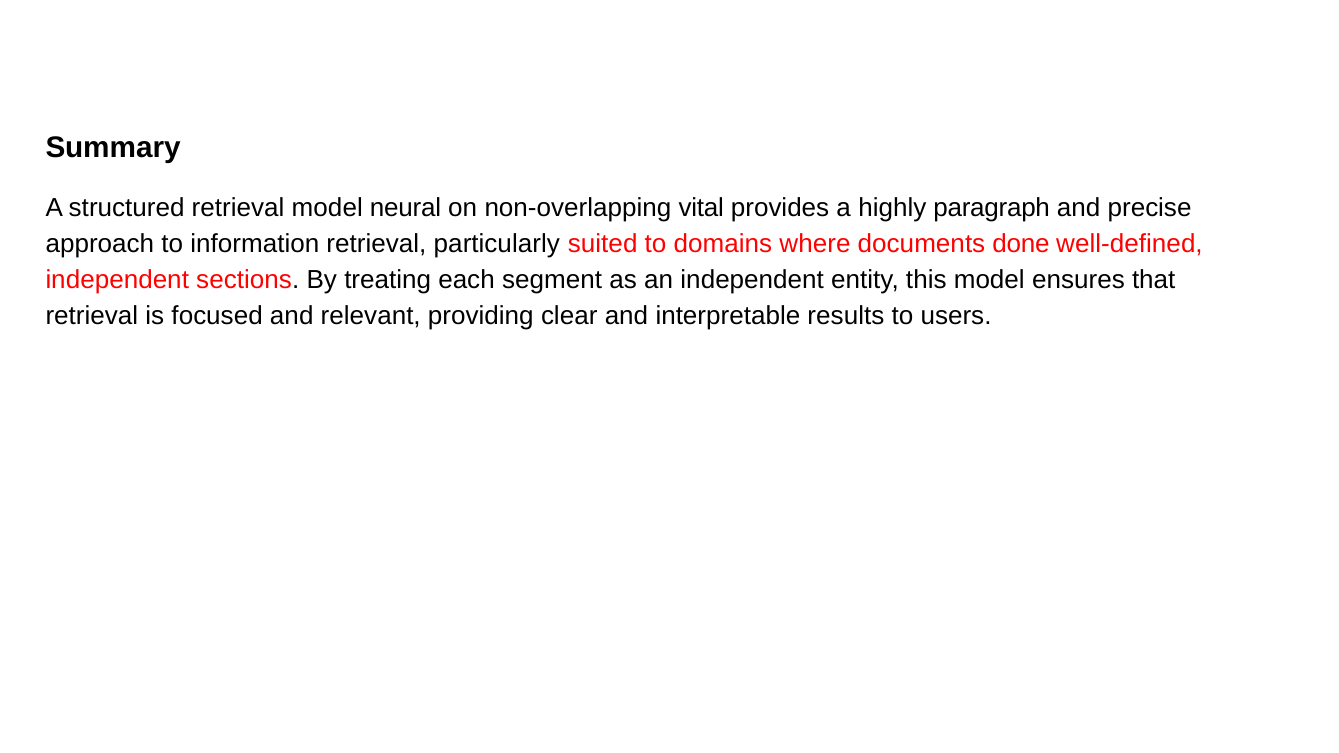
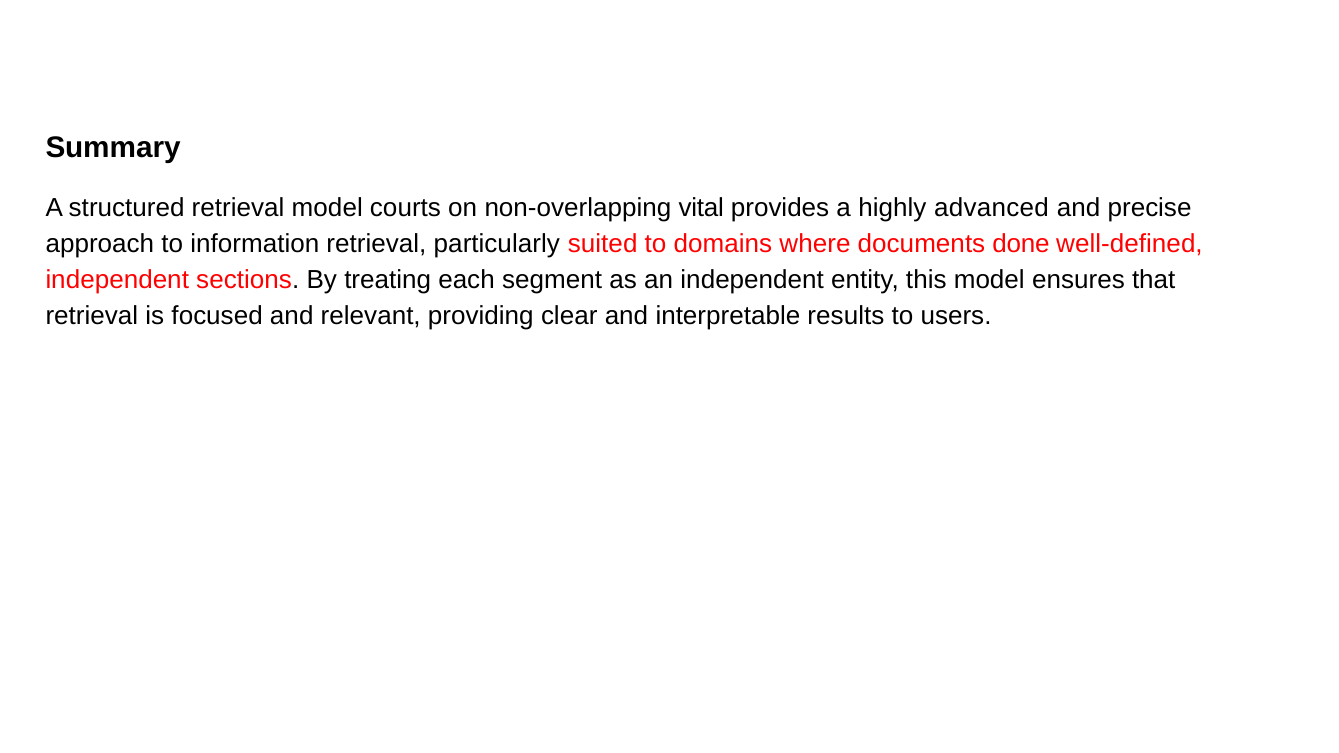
neural: neural -> courts (405, 208)
paragraph: paragraph -> advanced (991, 208)
